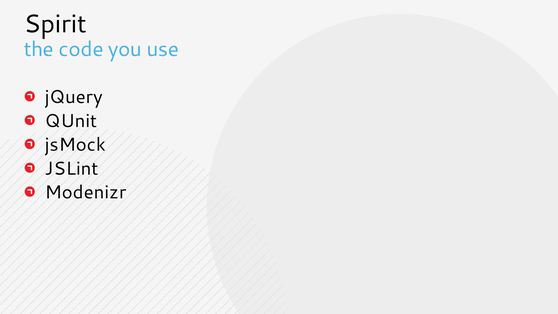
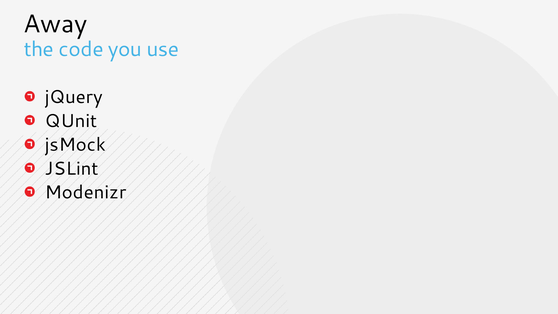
Spirit: Spirit -> Away (55, 24)
